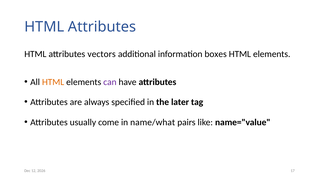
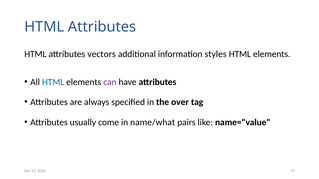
boxes: boxes -> styles (216, 54)
HTML colour: orange -> blue (53, 82)
later: later -> over (180, 102)
